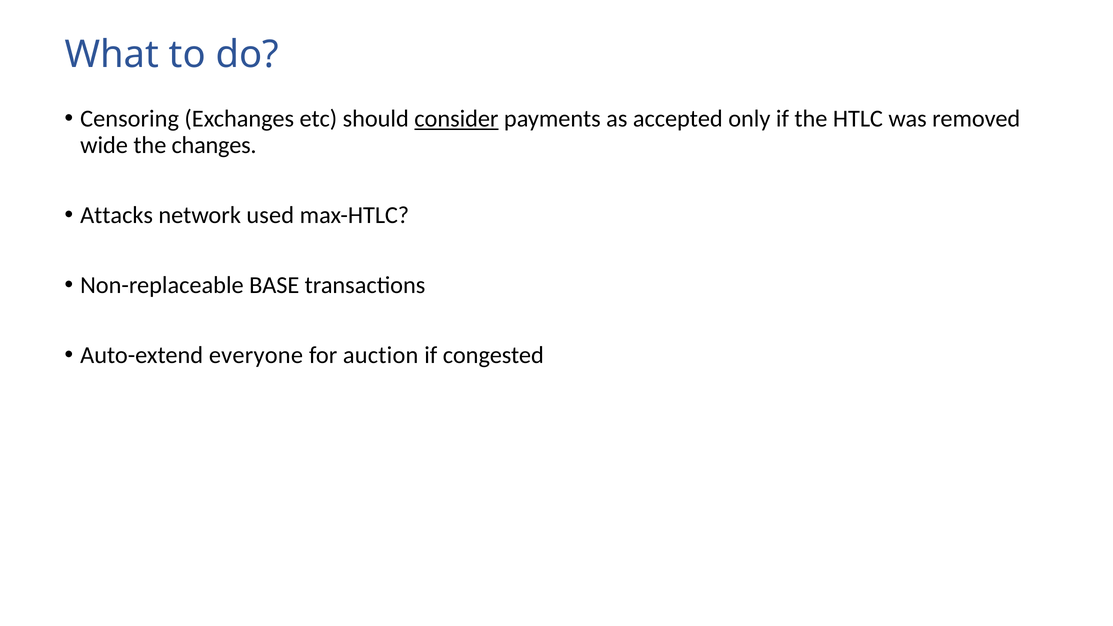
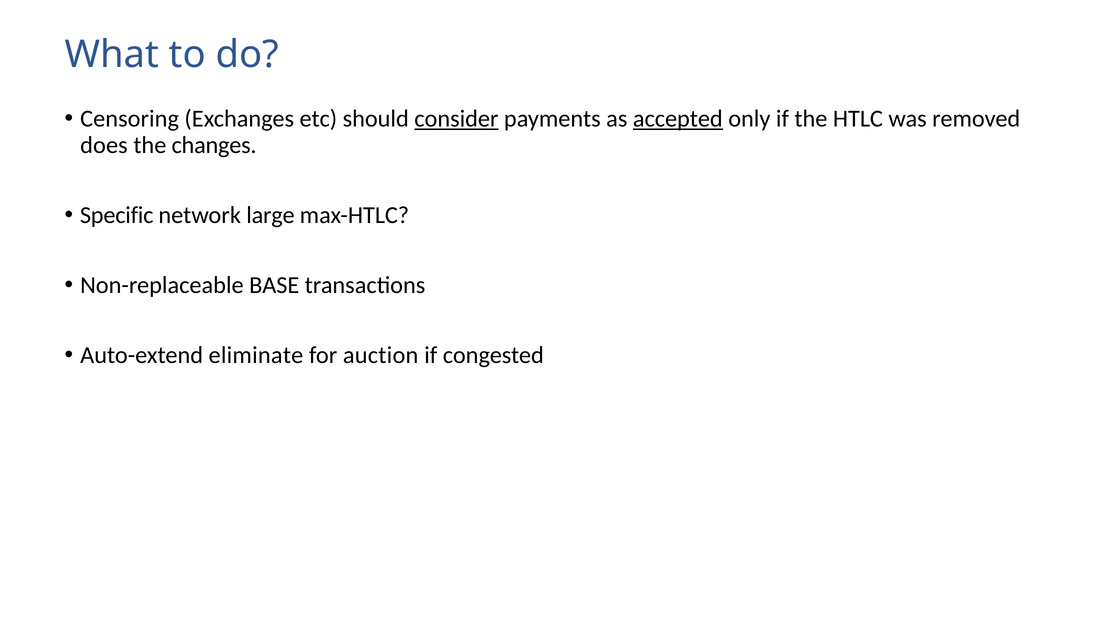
accepted underline: none -> present (678, 119)
wide: wide -> does (104, 145)
Attacks: Attacks -> Specific (117, 215)
used: used -> large (270, 215)
everyone: everyone -> eliminate (256, 355)
